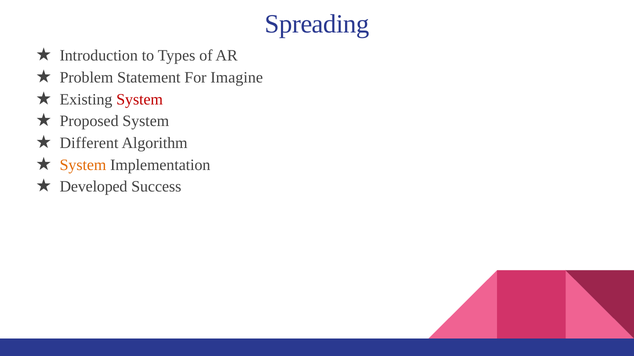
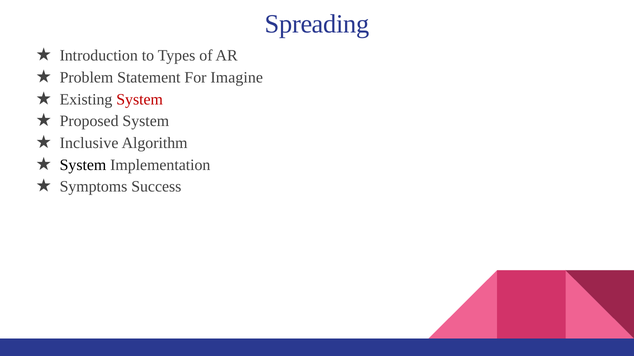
Different: Different -> Inclusive (89, 143)
System colour: orange -> black (83, 165)
Developed: Developed -> Symptoms (93, 187)
